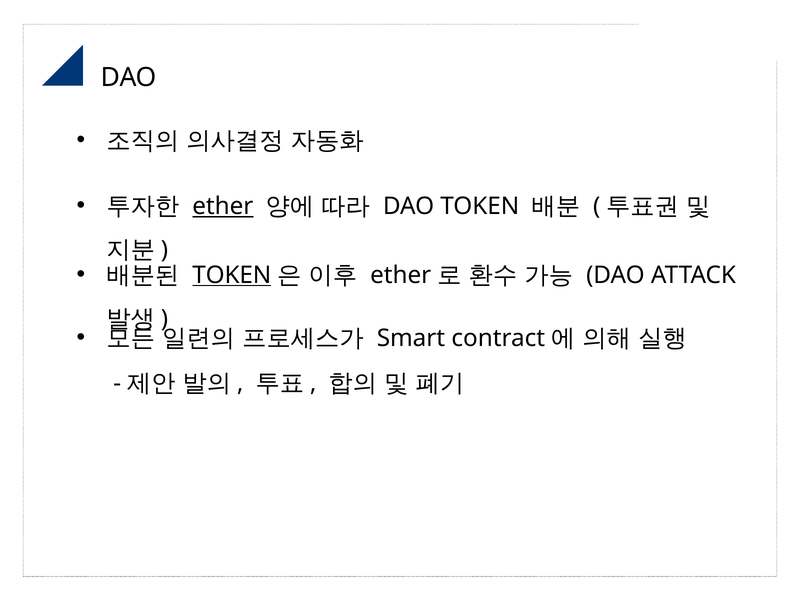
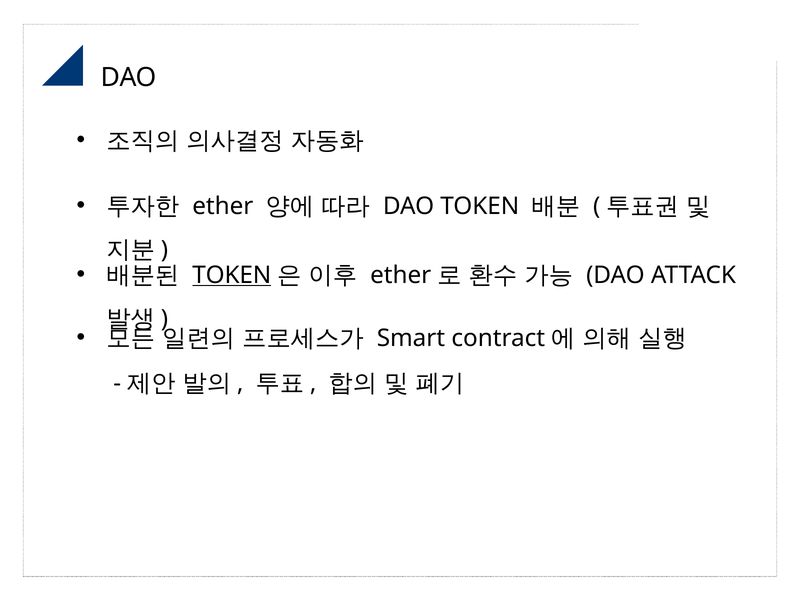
ether underline: present -> none (223, 206)
